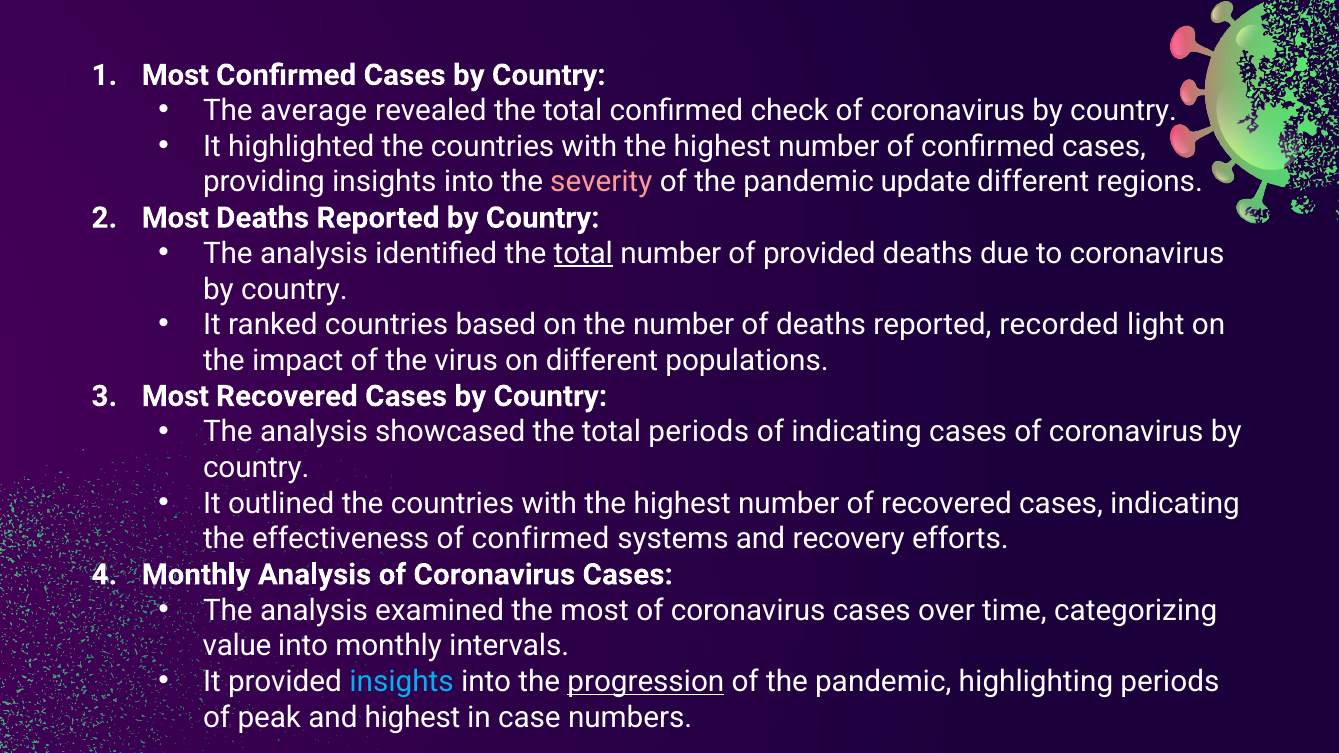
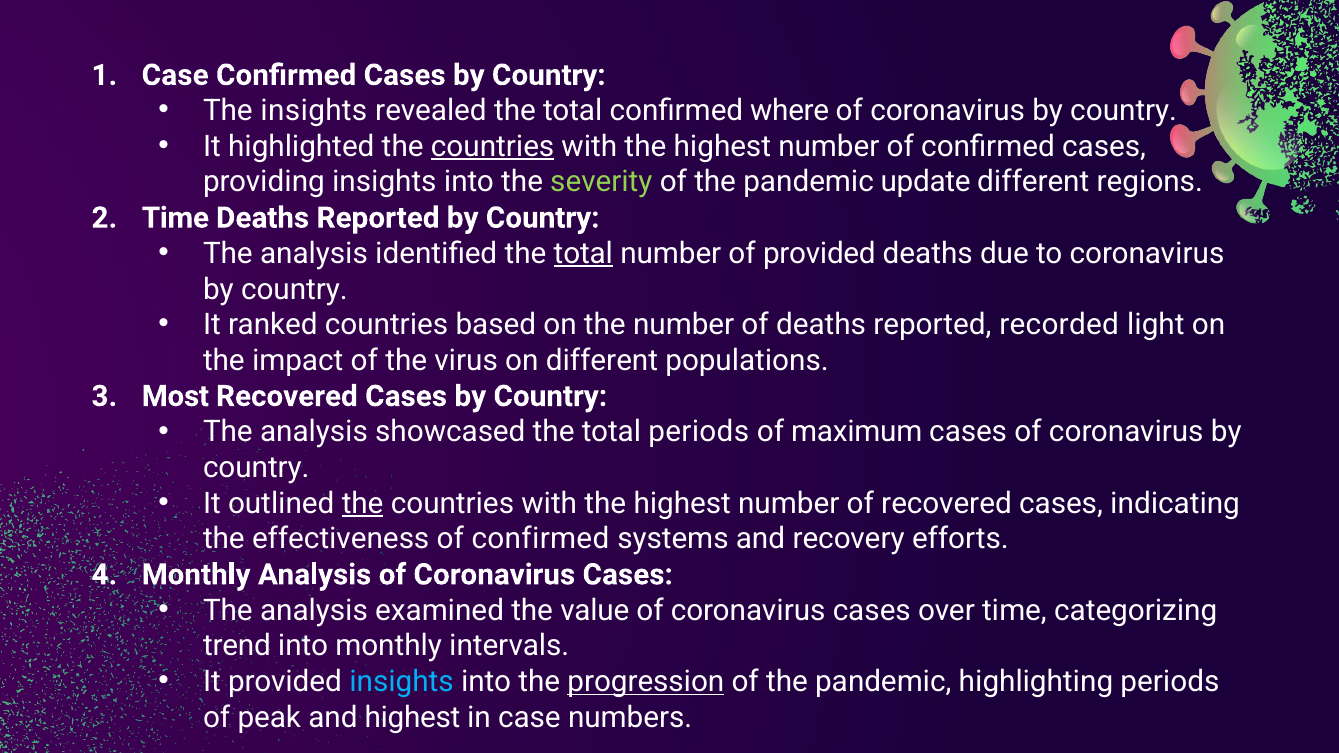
Most: Most -> Case (175, 75)
The average: average -> insights (314, 111)
check: check -> where (790, 111)
countries underline: none -> present (493, 147)
severity colour: pink -> light green (601, 182)
Most: Most -> Time (175, 218)
of indicating: indicating -> maximum (857, 432)
the underline: none -> present (363, 503)
the most: most -> value (595, 611)
value: value -> trend (237, 646)
